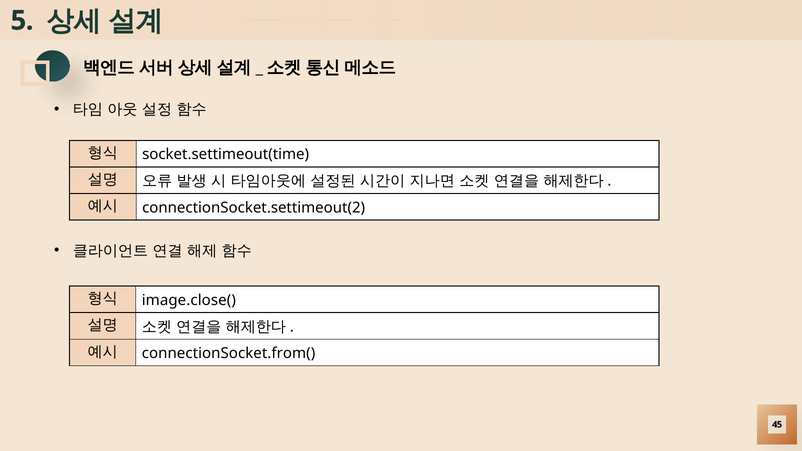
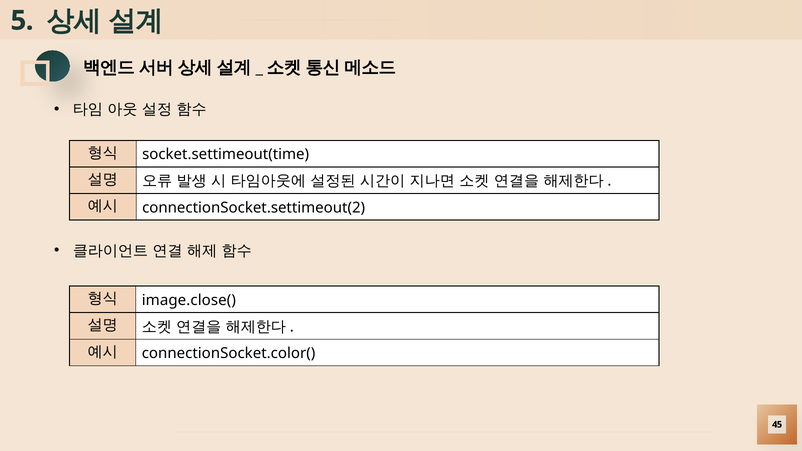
connectionSocket.from(: connectionSocket.from( -> connectionSocket.color( (229, 353)
